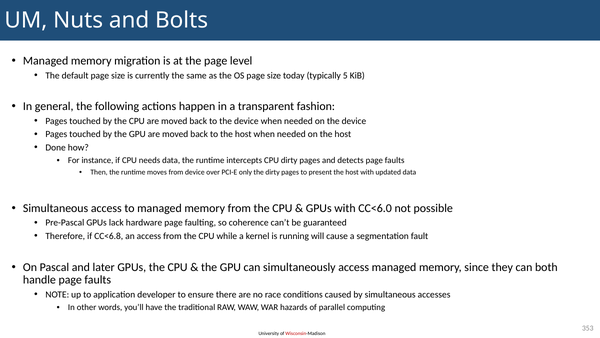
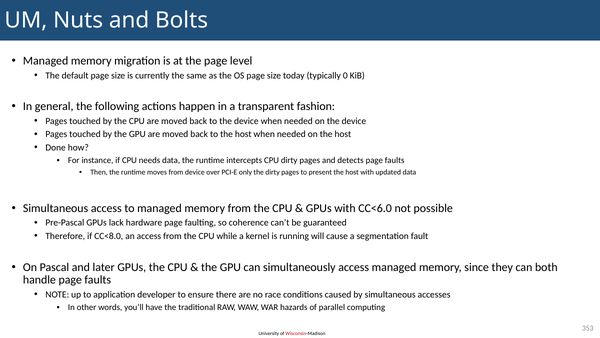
5: 5 -> 0 (345, 75)
CC<6.8: CC<6.8 -> CC<8.0 (109, 236)
